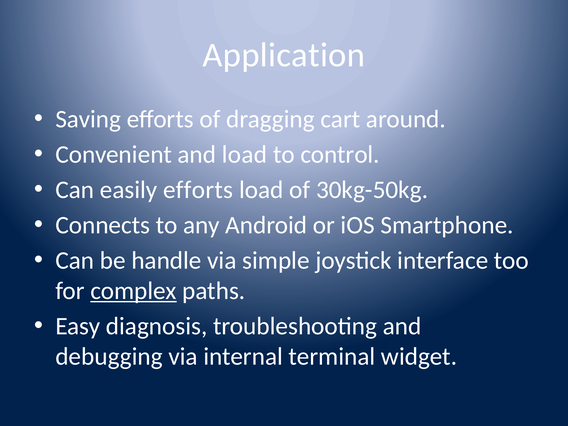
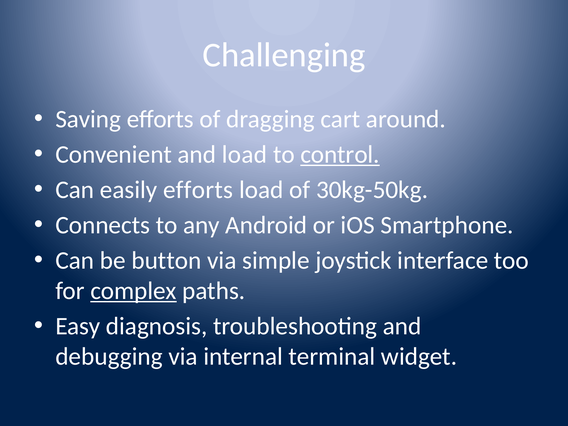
Application: Application -> Challenging (284, 55)
control underline: none -> present (340, 155)
handle: handle -> button (166, 261)
